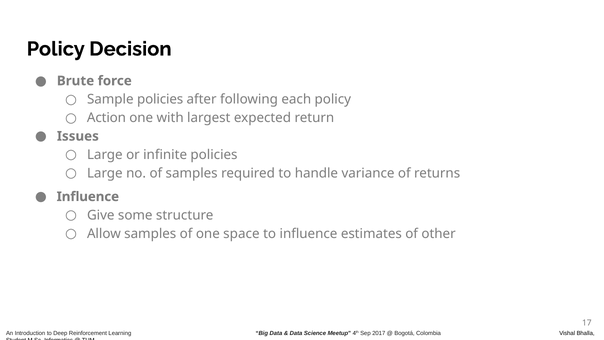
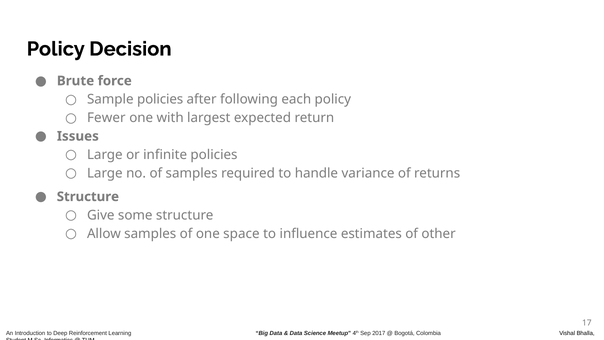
Action: Action -> Fewer (106, 118)
Influence: Influence -> Structure (88, 197)
